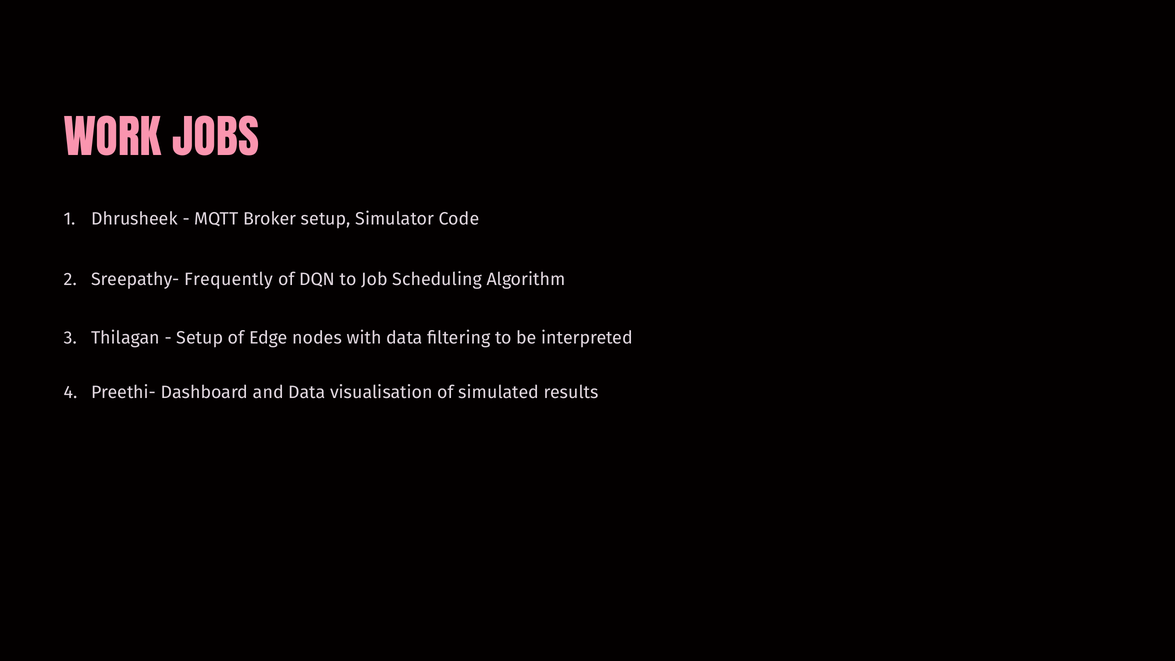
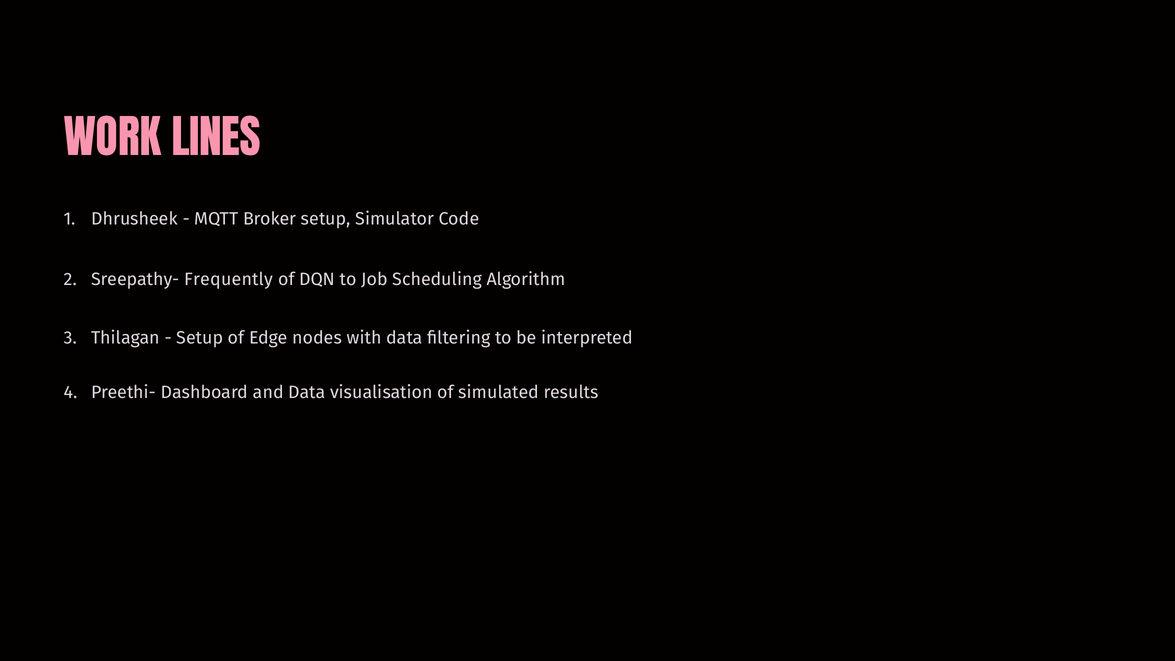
JOBS: JOBS -> LINES (216, 140)
